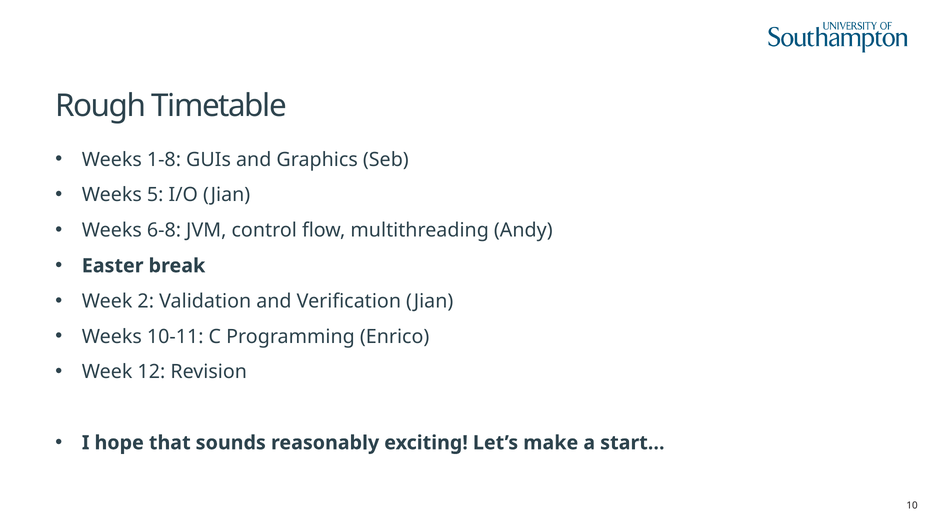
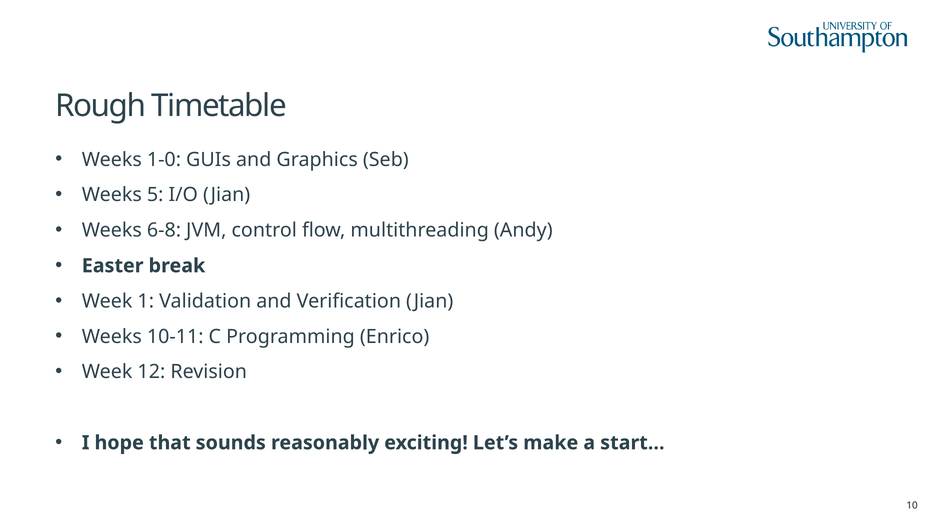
1-8: 1-8 -> 1-0 (164, 159)
2: 2 -> 1 (146, 301)
